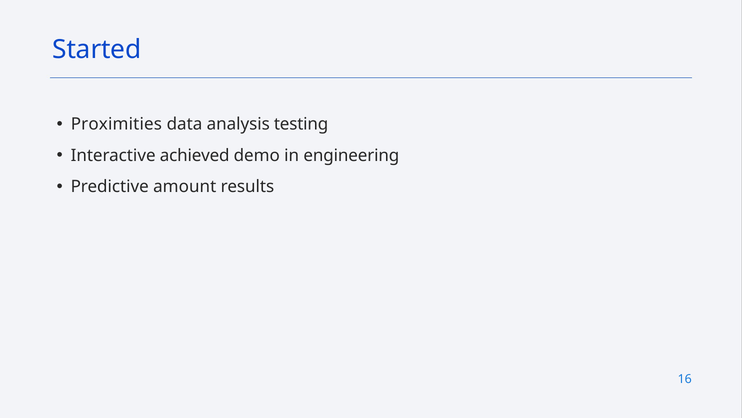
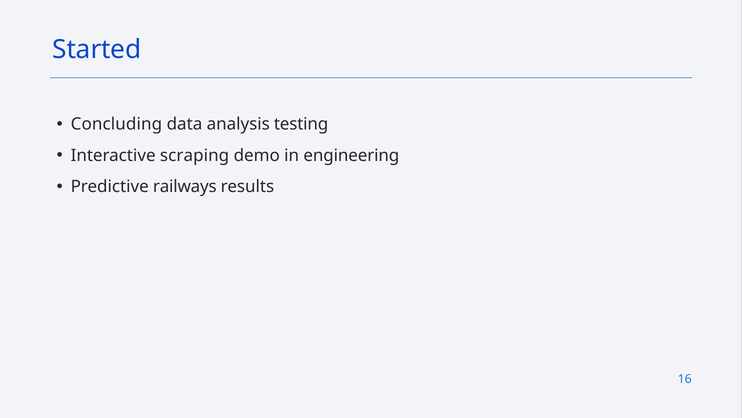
Proximities: Proximities -> Concluding (116, 124)
achieved: achieved -> scraping (195, 155)
amount: amount -> railways (185, 187)
